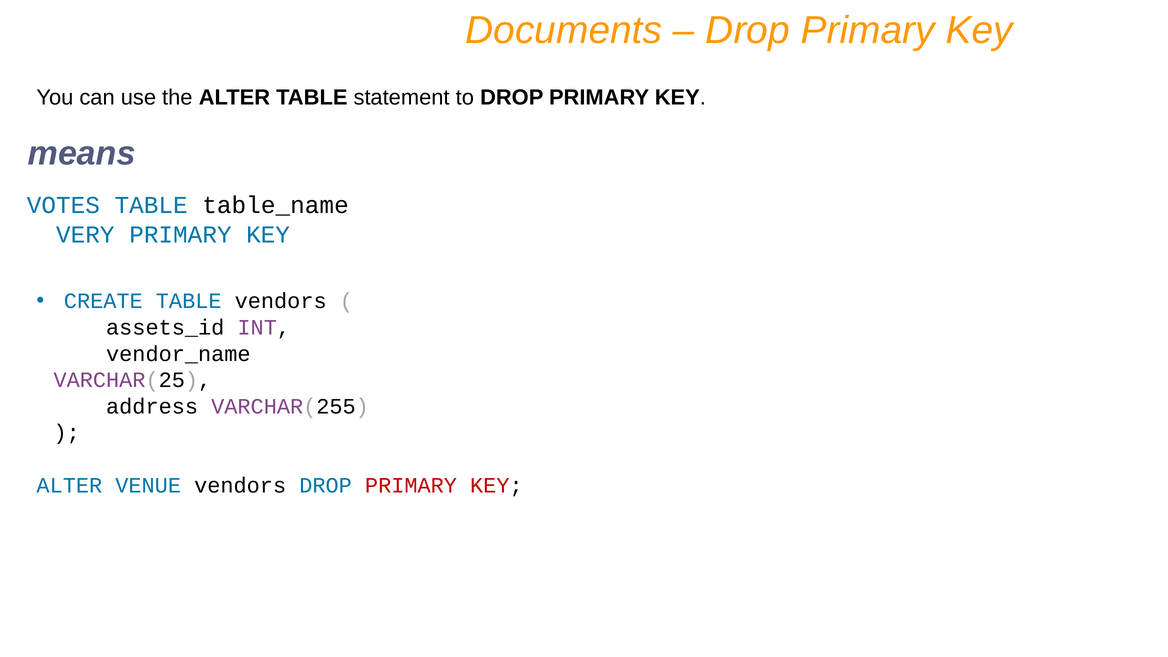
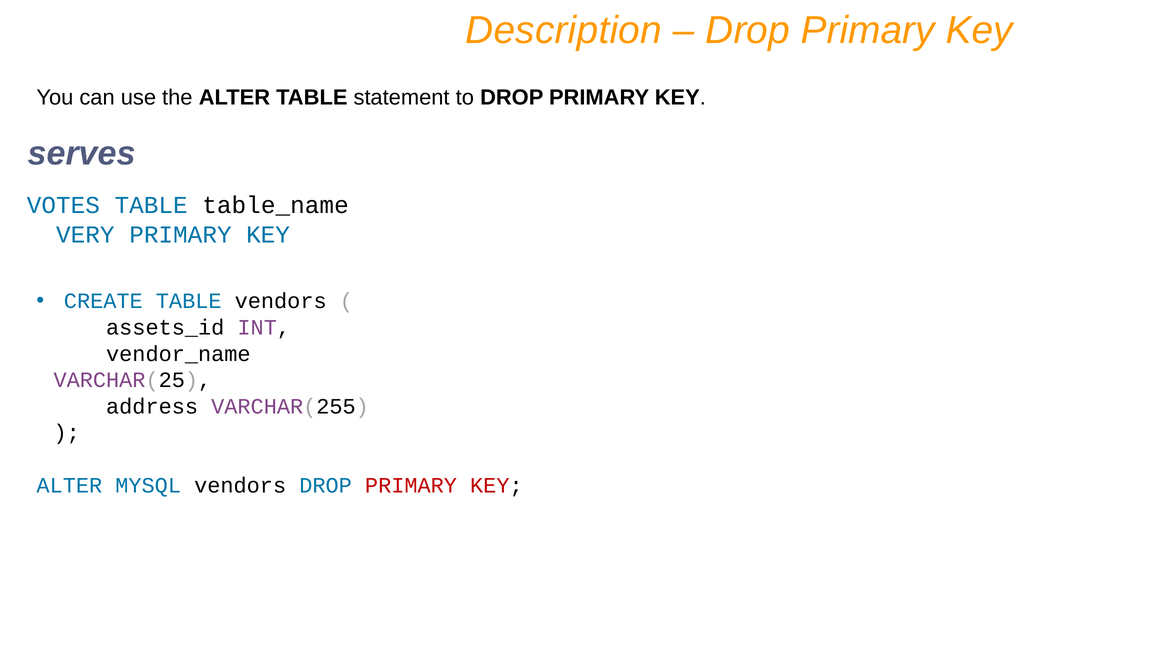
Documents: Documents -> Description (564, 30)
means: means -> serves (82, 154)
VENUE: VENUE -> MYSQL (148, 485)
